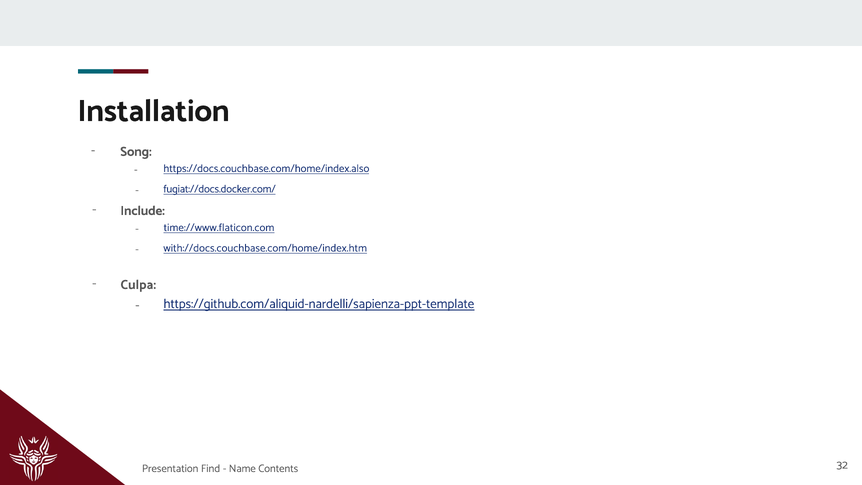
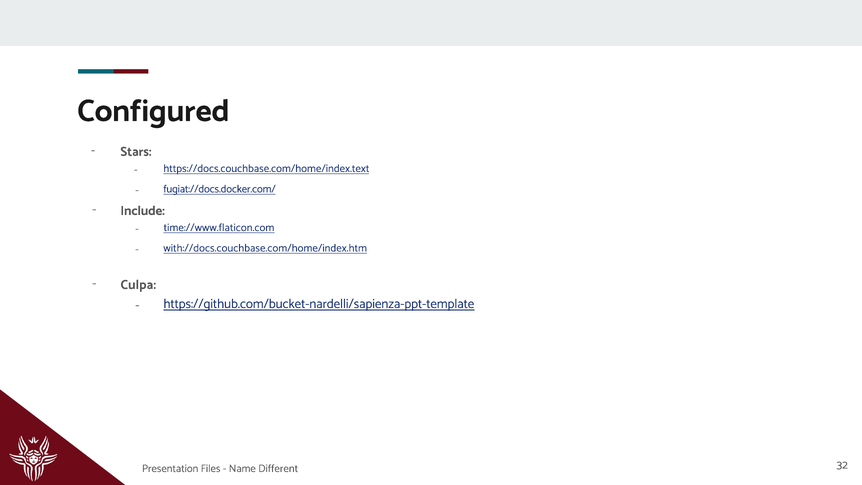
Installation: Installation -> Configured (153, 111)
Song: Song -> Stars (136, 151)
https://docs.couchbase.com/home/index.also: https://docs.couchbase.com/home/index.also -> https://docs.couchbase.com/home/index.text (266, 168)
https://github.com/aliquid-nardelli/sapienza-ppt-template: https://github.com/aliquid-nardelli/sapienza-ppt-template -> https://github.com/bucket-nardelli/sapienza-ppt-template (319, 304)
Find: Find -> Files (211, 468)
Contents: Contents -> Different (278, 468)
